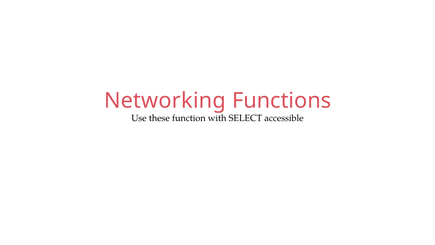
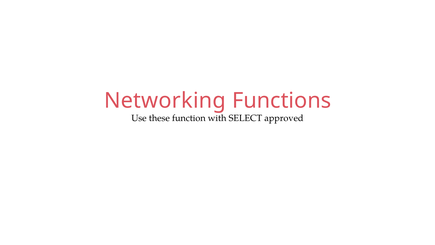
accessible: accessible -> approved (284, 118)
